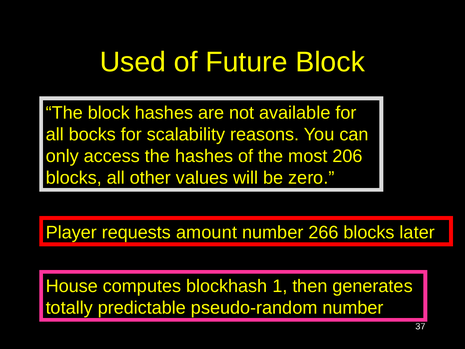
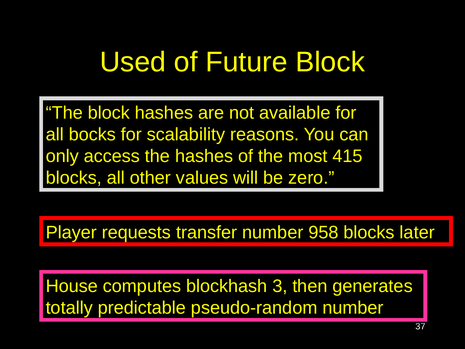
206: 206 -> 415 (347, 156)
amount: amount -> transfer (207, 232)
266: 266 -> 958 (323, 232)
1: 1 -> 3 (280, 286)
